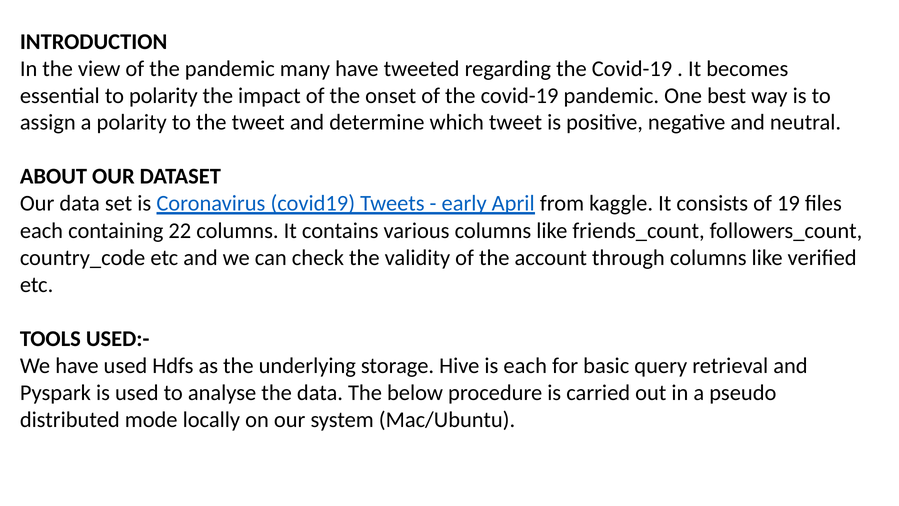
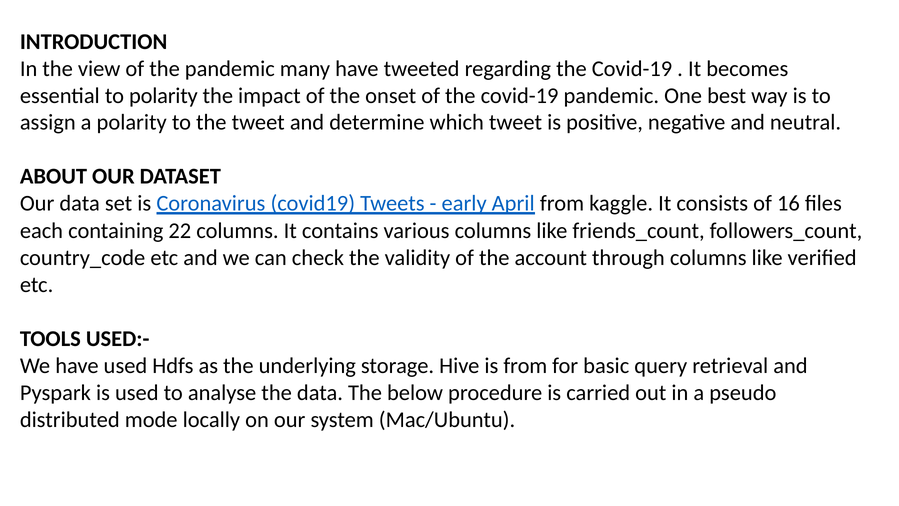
19: 19 -> 16 (788, 203)
is each: each -> from (525, 366)
